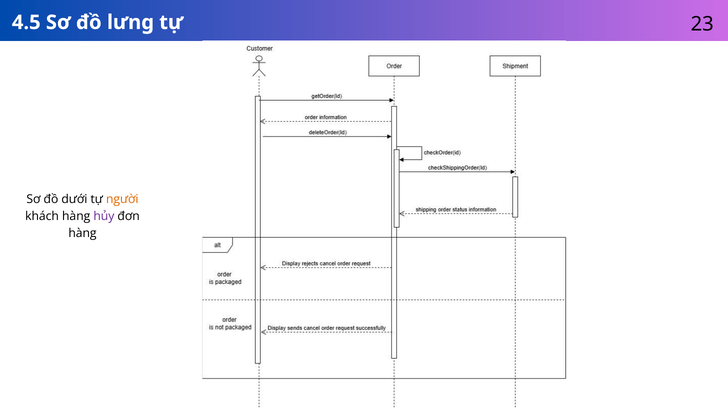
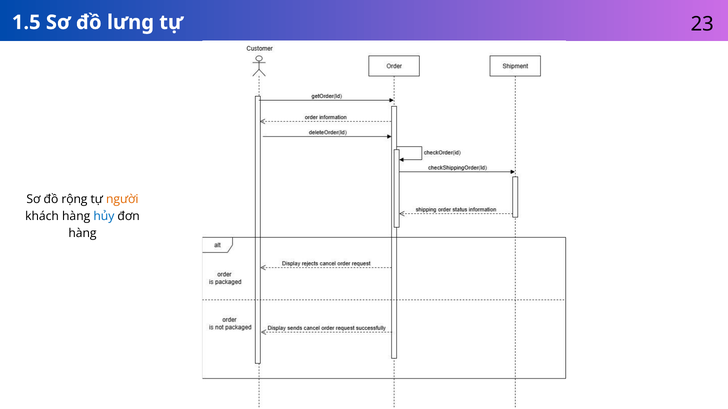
4.5: 4.5 -> 1.5 (26, 22)
dưới: dưới -> rộng (74, 200)
hủy colour: purple -> blue (104, 217)
